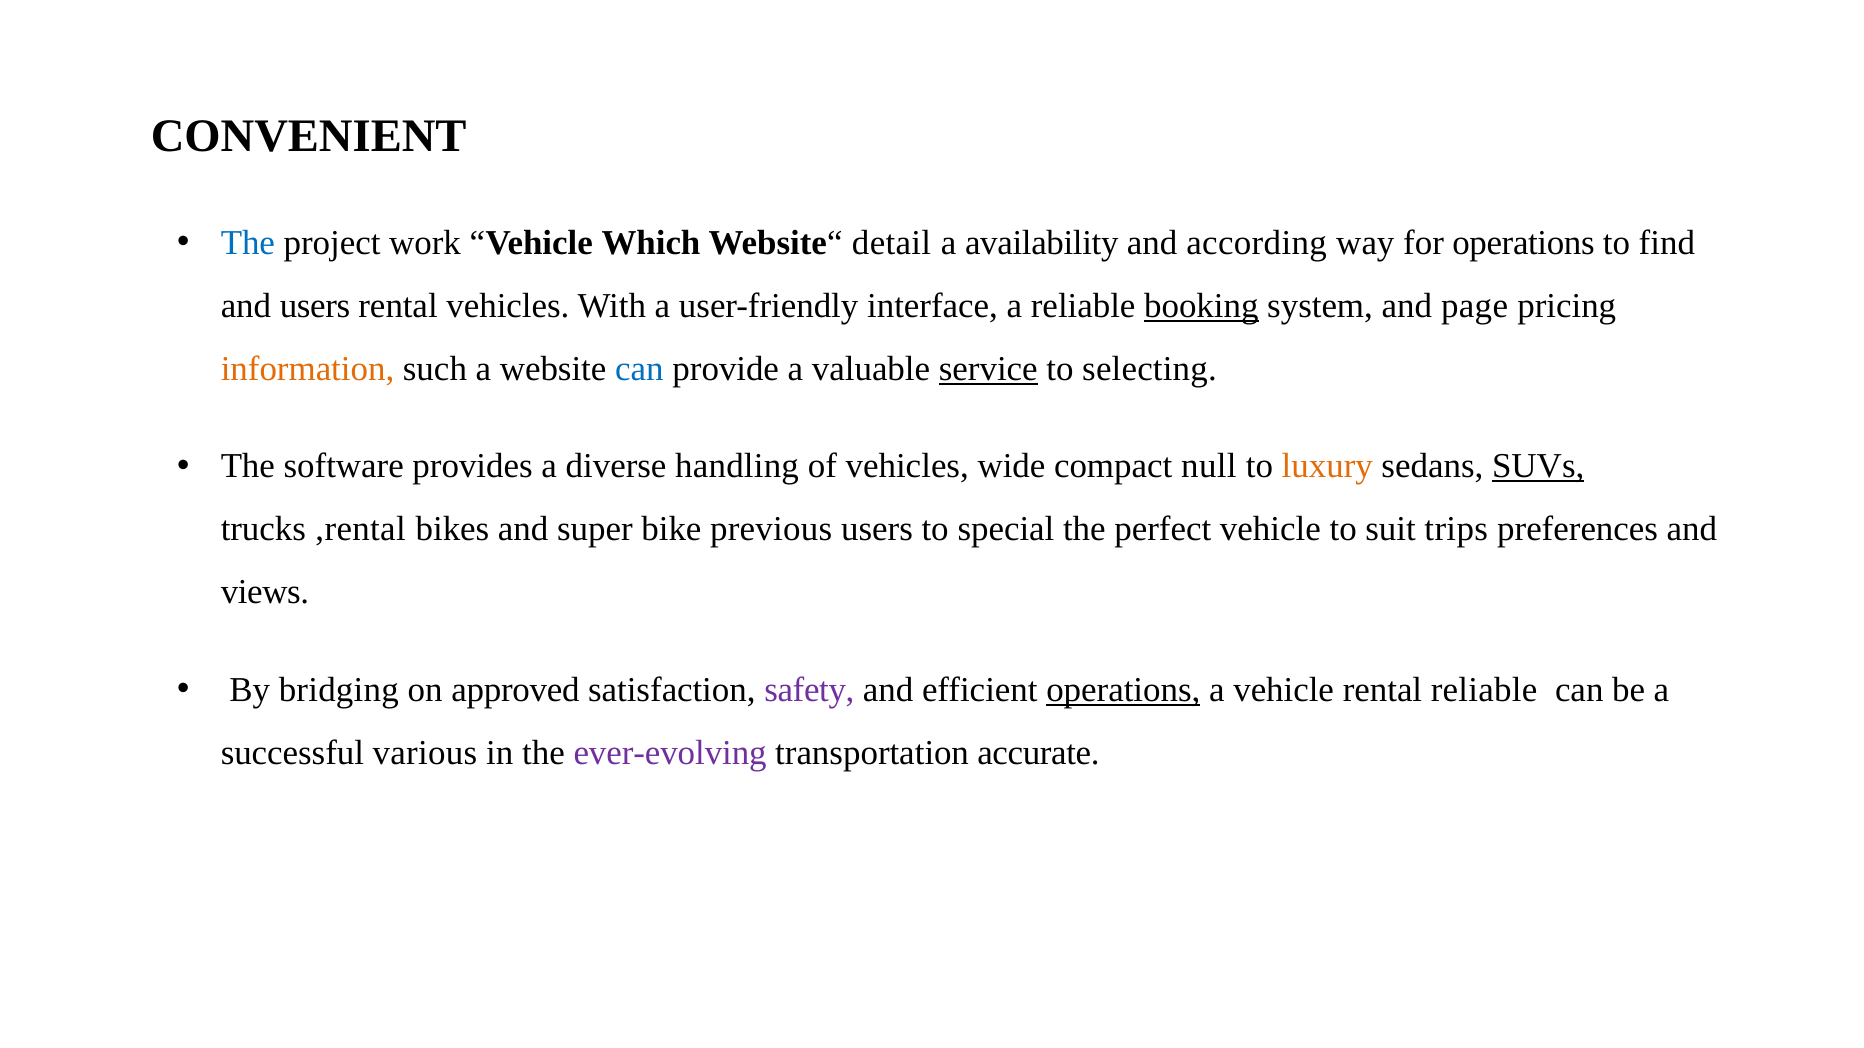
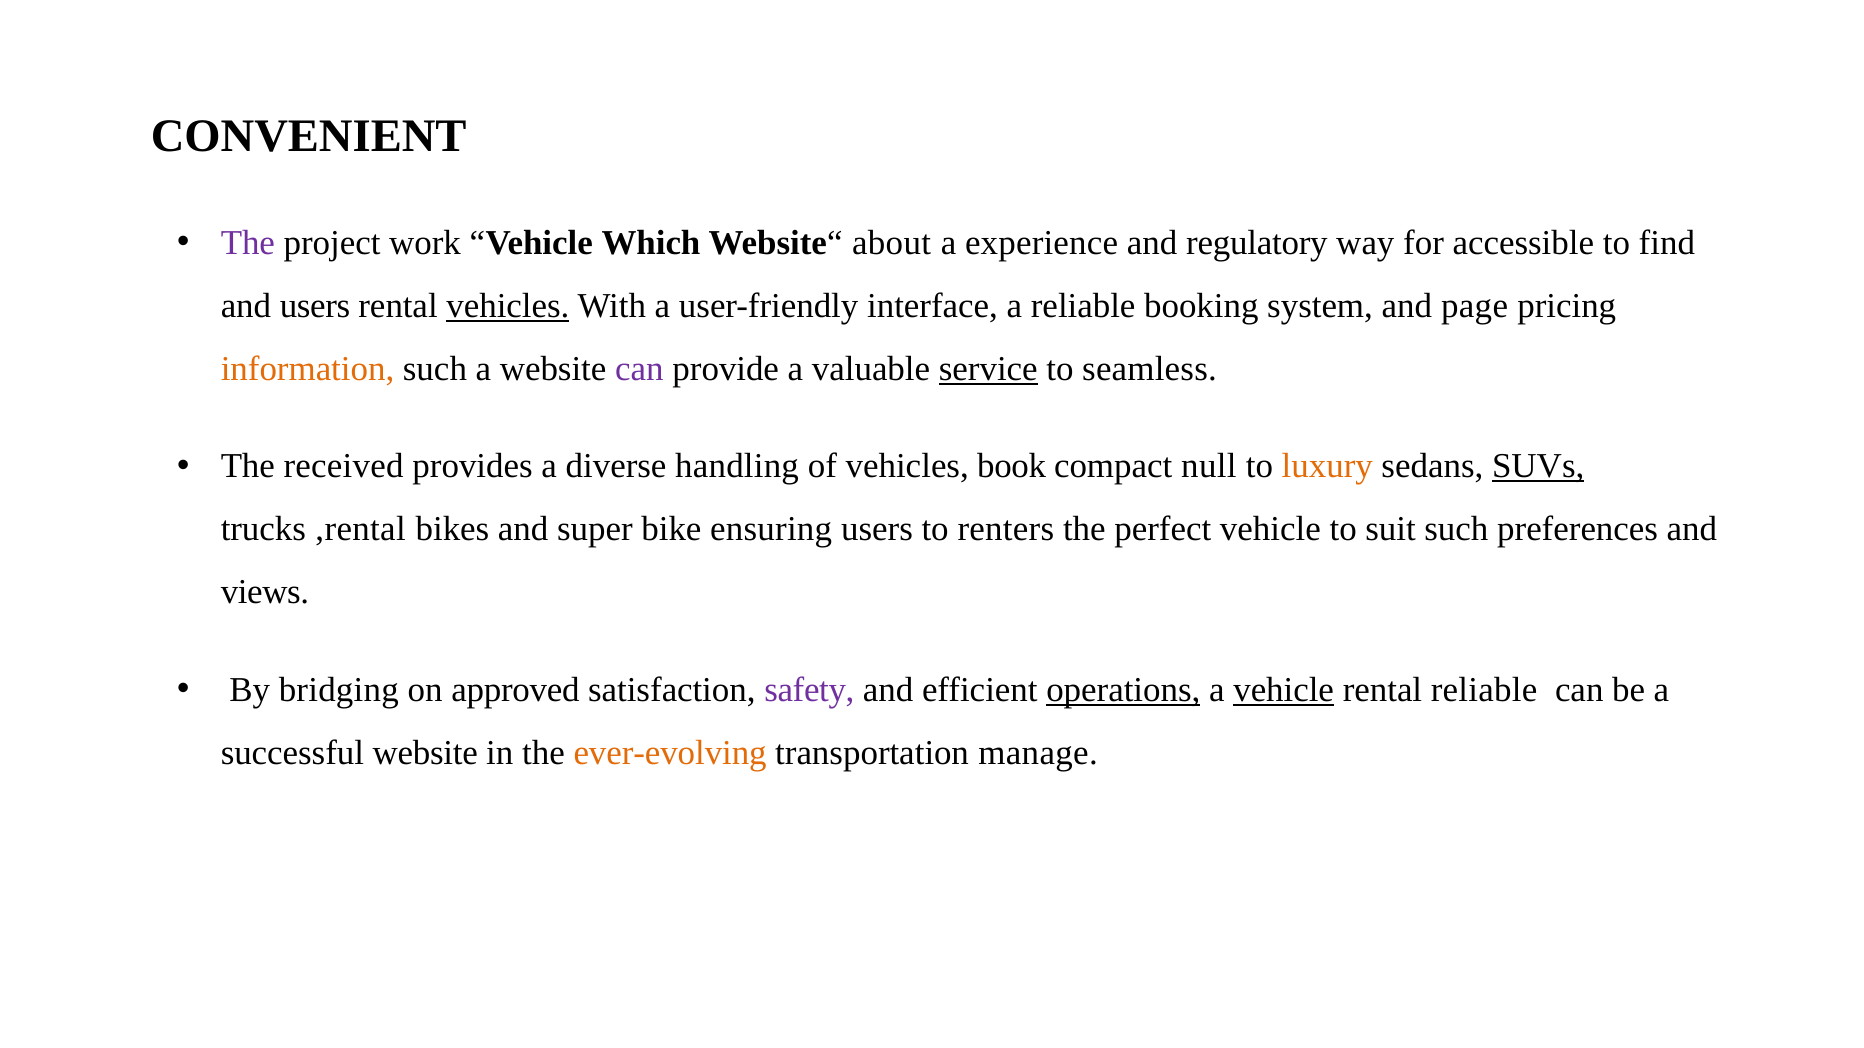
The colour: blue -> purple (248, 243)
detail: detail -> about (892, 243)
availability: availability -> experience (1042, 243)
according: according -> regulatory (1257, 243)
for operations: operations -> accessible (1523, 243)
vehicles underline: none -> present (508, 306)
booking underline: present -> none (1201, 306)
can colour: blue -> purple (639, 369)
selecting: selecting -> seamless (1150, 369)
software: software -> received (344, 467)
wide: wide -> book (1012, 467)
previous: previous -> ensuring (771, 530)
special: special -> renters (1006, 530)
suit trips: trips -> such (1456, 530)
vehicle underline: none -> present (1284, 690)
successful various: various -> website (425, 753)
ever-evolving colour: purple -> orange (670, 753)
accurate: accurate -> manage (1038, 753)
